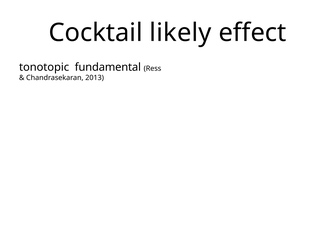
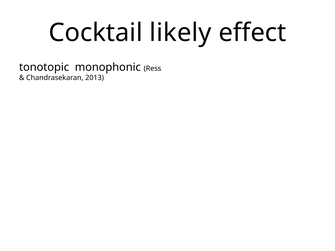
fundamental: fundamental -> monophonic (108, 67)
